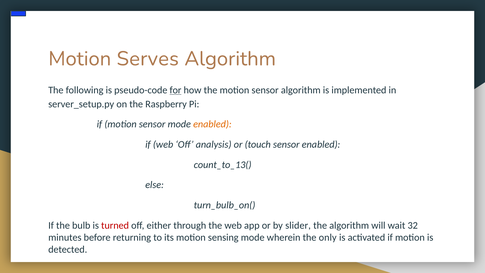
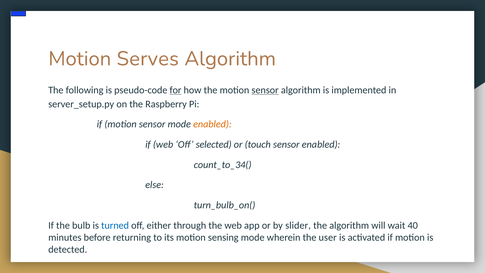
sensor underline: none -> present (265, 90)
analysis: analysis -> selected (214, 144)
count_to_13(: count_to_13( -> count_to_34( (223, 165)
turned colour: red -> blue (115, 225)
32: 32 -> 40 (413, 225)
only: only -> user (328, 237)
